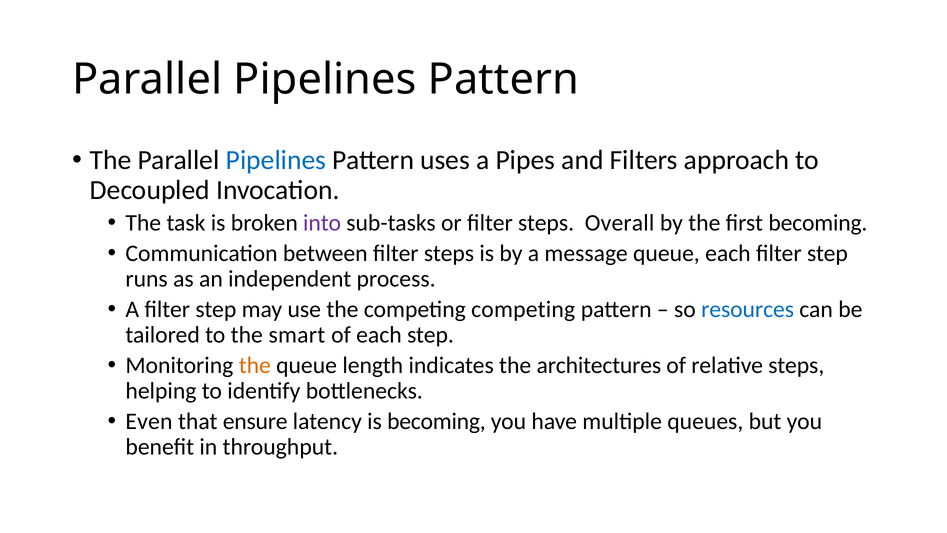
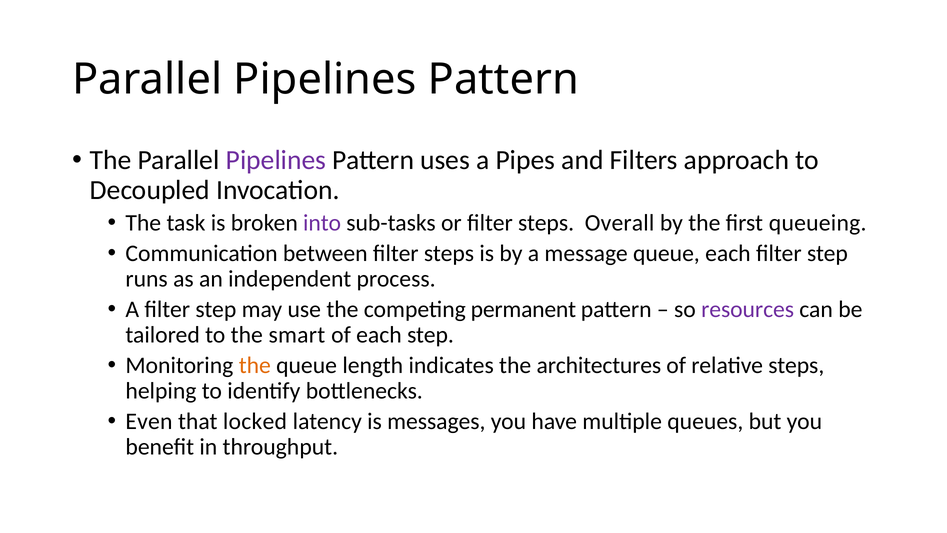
Pipelines colour: blue -> purple (276, 160)
first becoming: becoming -> queueing (818, 223)
competing competing: competing -> permanent (523, 309)
resources colour: blue -> purple (748, 309)
ensure: ensure -> locked (255, 421)
is becoming: becoming -> messages (436, 421)
